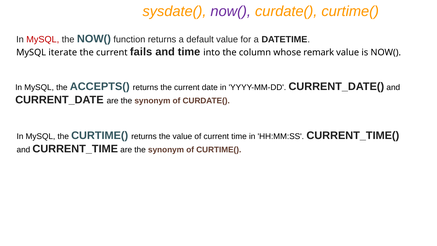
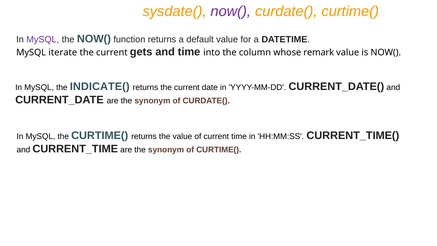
MySQL colour: red -> purple (43, 39)
fails: fails -> gets (141, 52)
ACCEPTS(: ACCEPTS( -> INDICATE( (100, 87)
